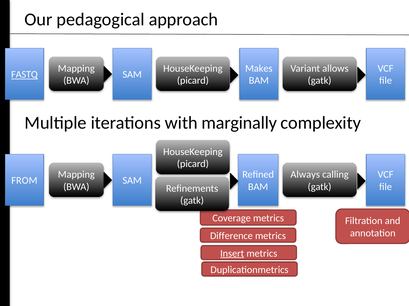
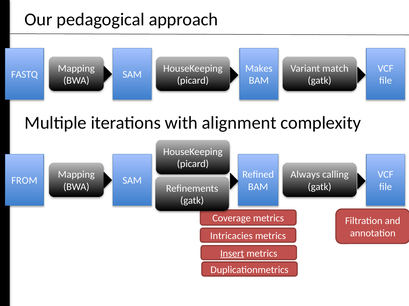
allows: allows -> match (335, 69)
FASTQ underline: present -> none (24, 75)
marginally: marginally -> alignment (239, 123)
Difference: Difference -> Intricacies (231, 236)
